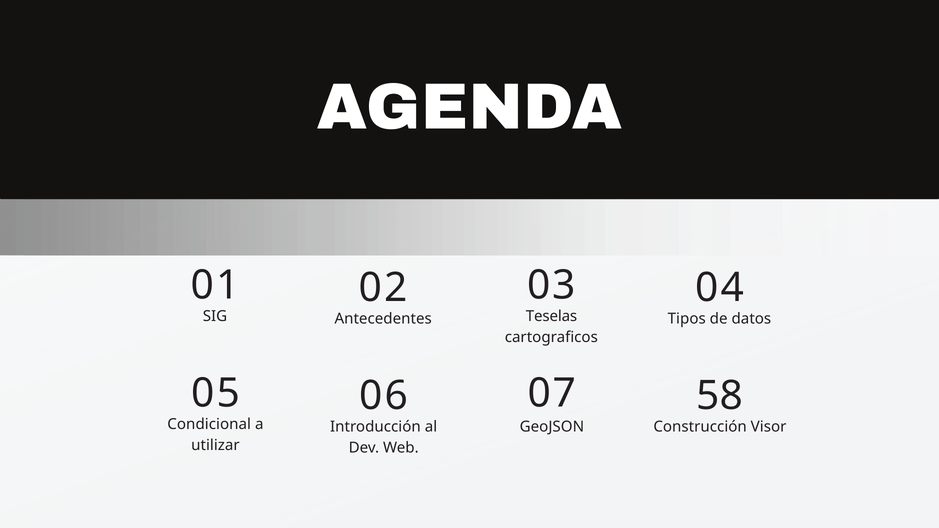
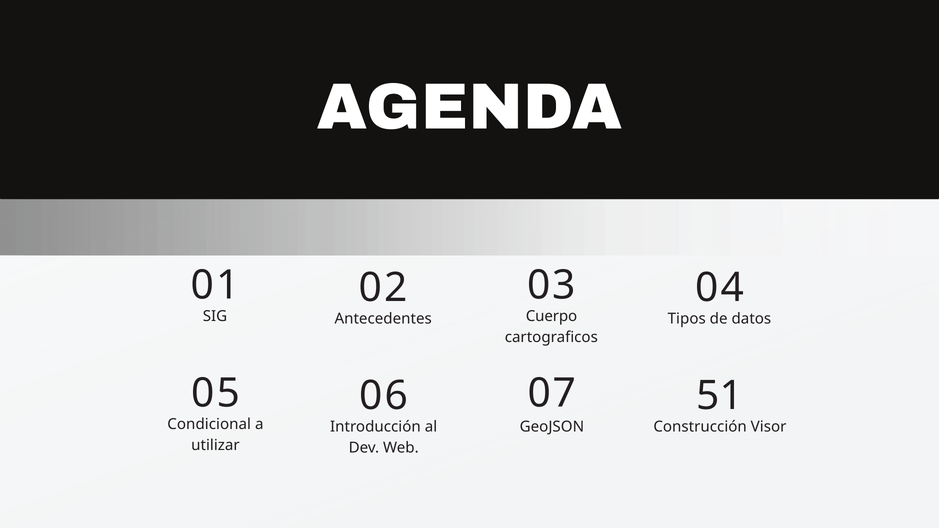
Teselas: Teselas -> Cuerpo (551, 317)
58: 58 -> 51 (720, 396)
